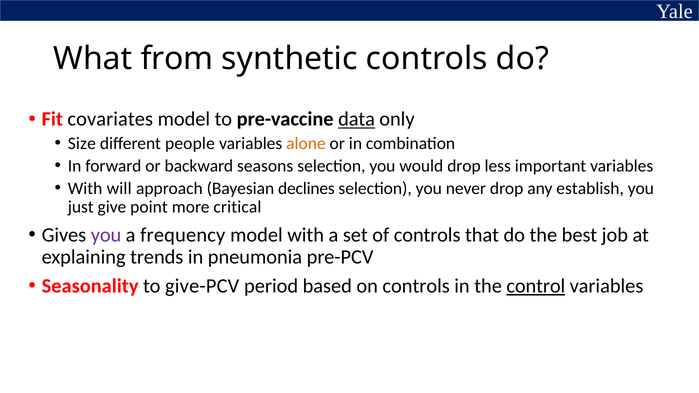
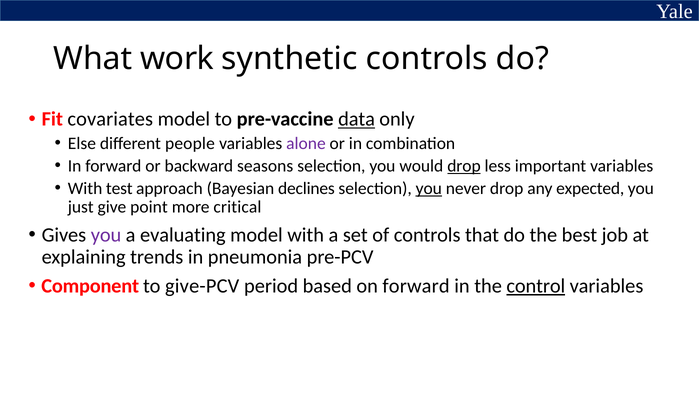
from: from -> work (177, 59)
Size: Size -> Else (82, 143)
alone colour: orange -> purple (306, 143)
drop underline: none -> present (464, 166)
will: will -> test (119, 188)
you underline: none -> present (429, 188)
establish: establish -> expected (590, 188)
frequency: frequency -> evaluating (183, 235)
Seasonality: Seasonality -> Component (90, 286)
on controls: controls -> forward (416, 286)
